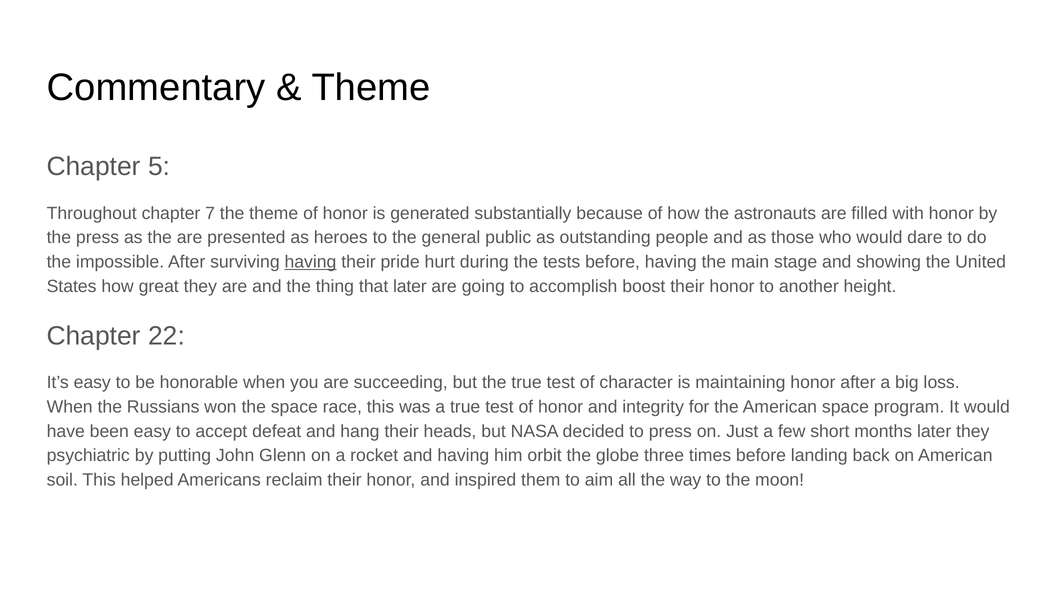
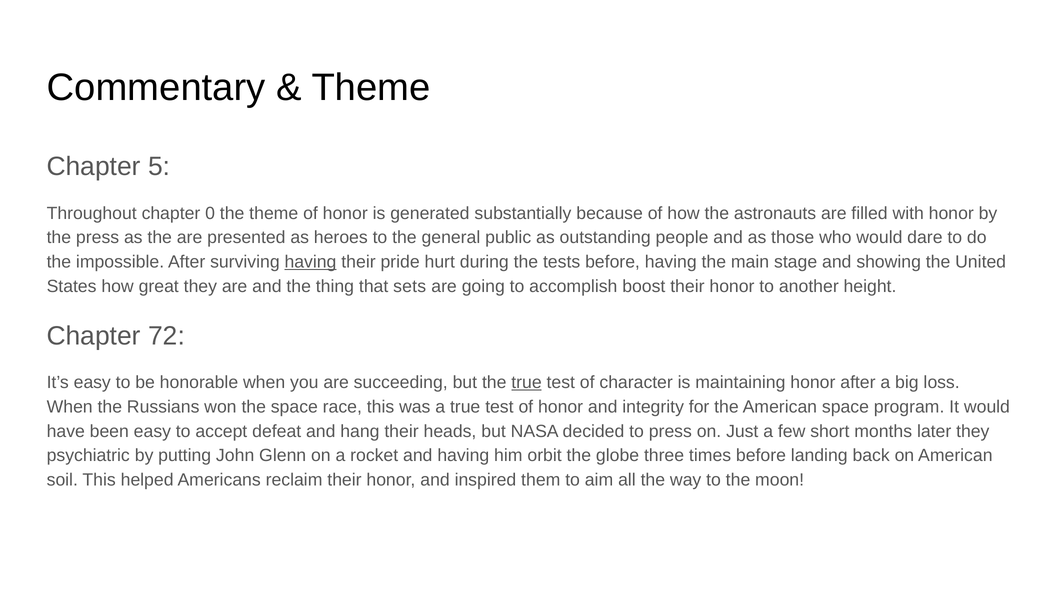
7: 7 -> 0 (210, 213)
that later: later -> sets (410, 286)
22: 22 -> 72 (166, 336)
true underline: none -> present (526, 382)
